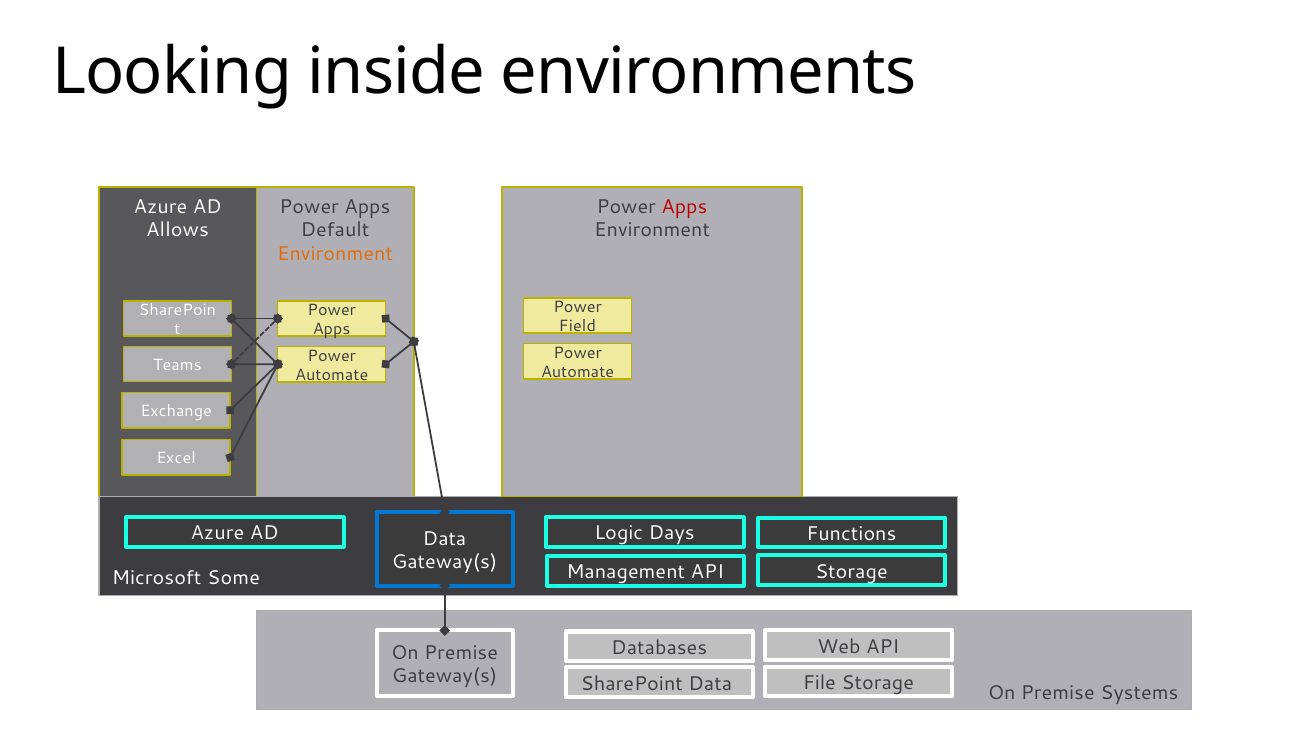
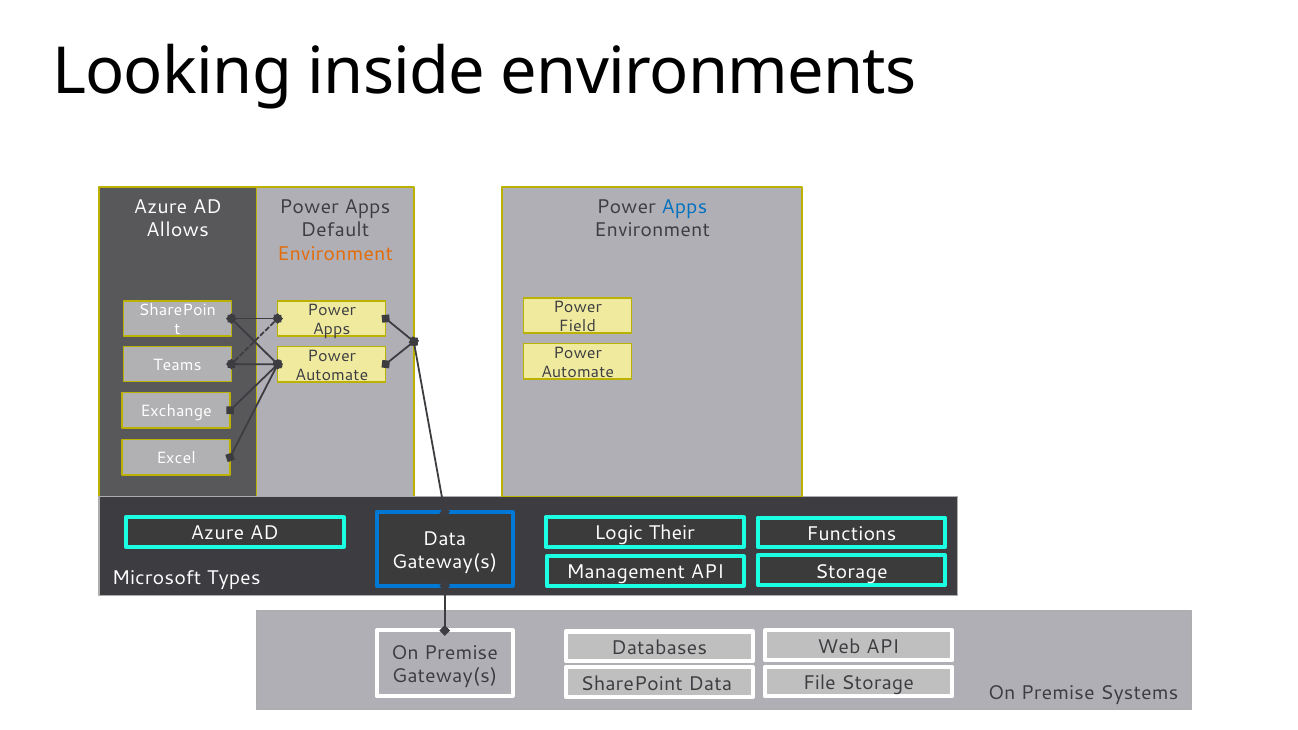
Apps colour: red -> blue (684, 207)
Days: Days -> Their (672, 534)
Some: Some -> Types (234, 579)
